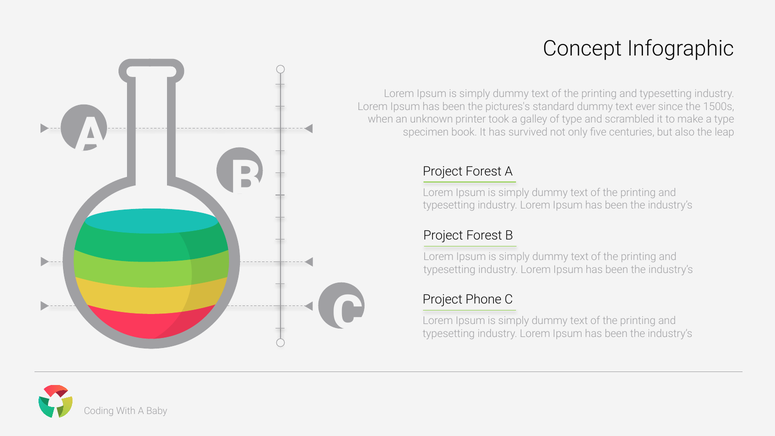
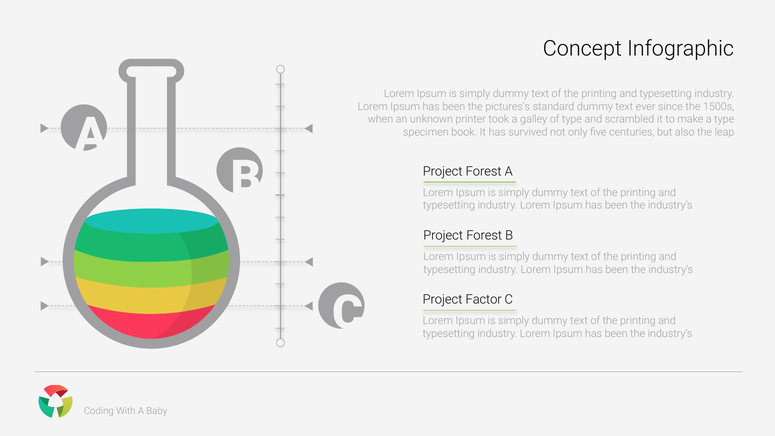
Phone: Phone -> Factor (484, 300)
